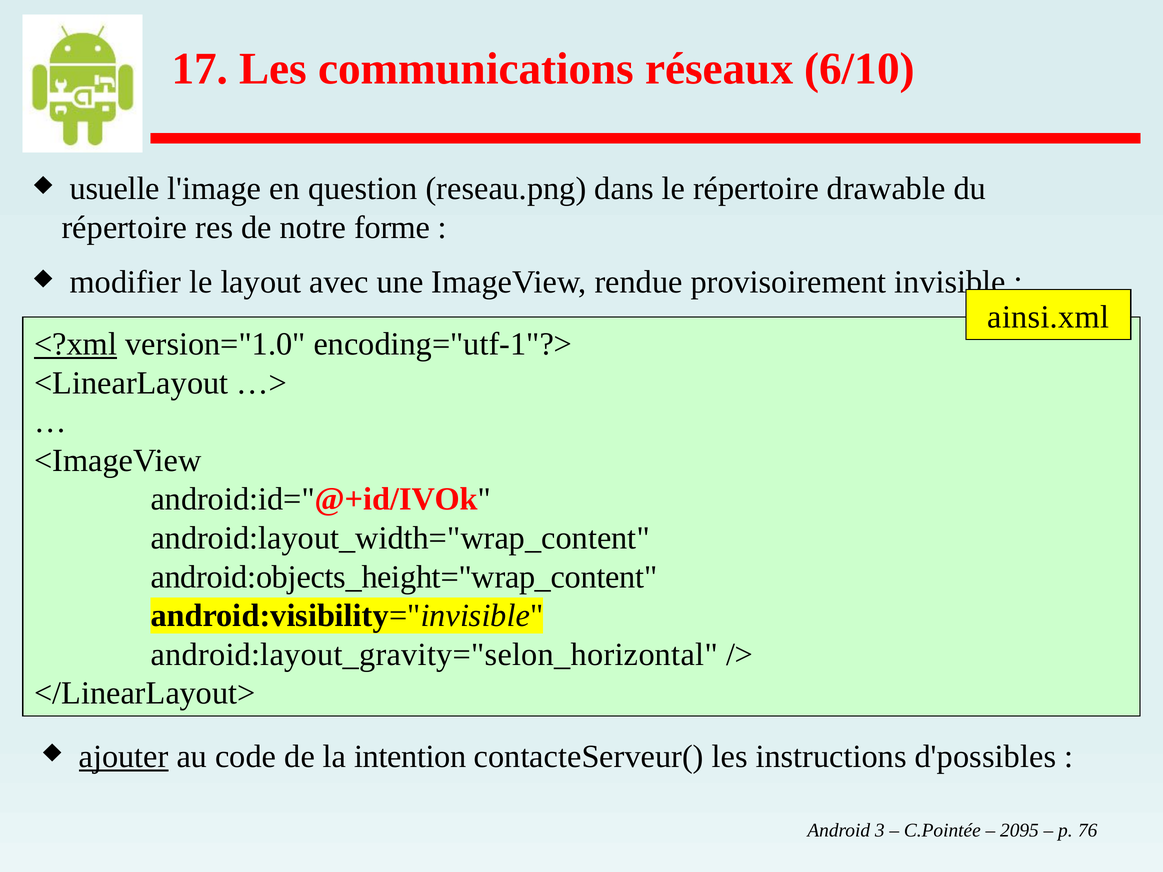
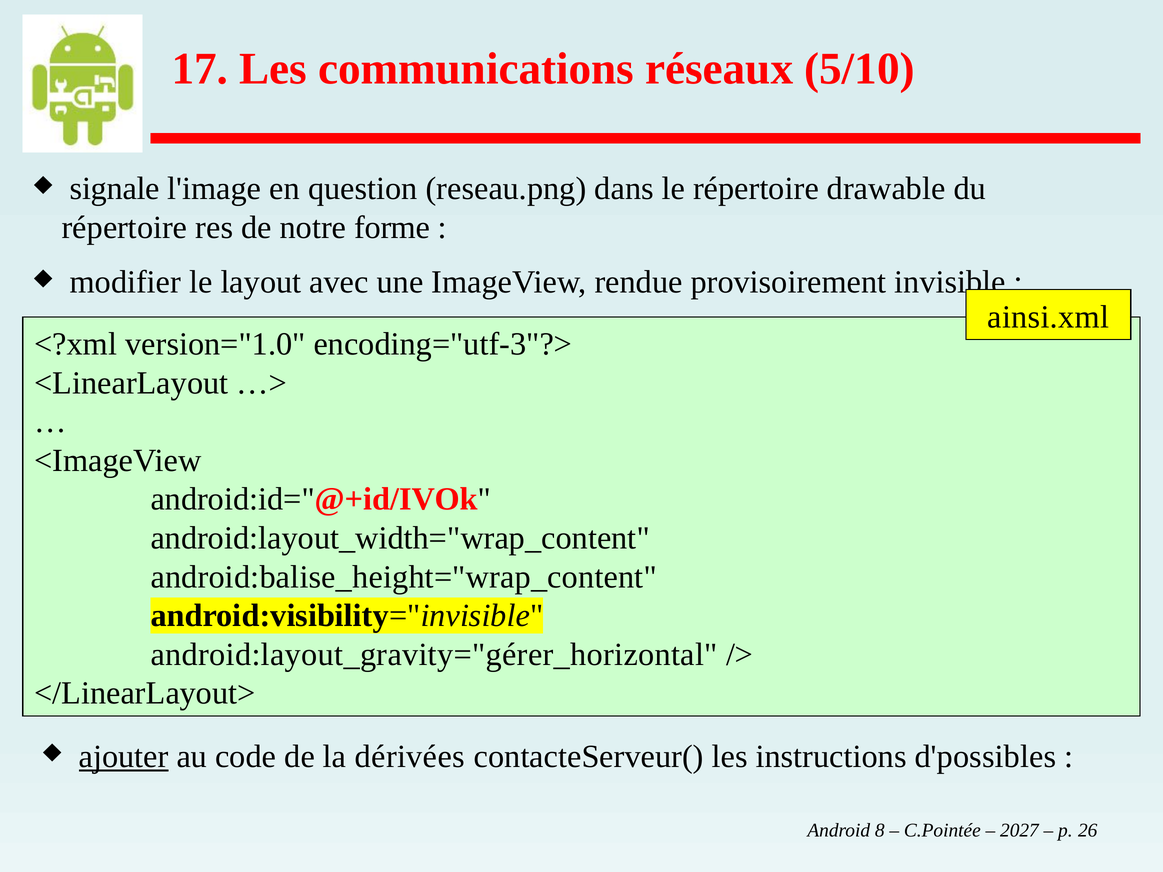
6/10: 6/10 -> 5/10 (860, 69)
usuelle: usuelle -> signale (115, 189)
<?xml underline: present -> none (76, 344)
encoding="utf-1"?>: encoding="utf-1"?> -> encoding="utf-3"?> (443, 344)
android:objects_height="wrap_content: android:objects_height="wrap_content -> android:balise_height="wrap_content (404, 577)
android:layout_gravity="selon_horizontal: android:layout_gravity="selon_horizontal -> android:layout_gravity="gérer_horizontal (434, 655)
intention: intention -> dérivées (410, 757)
3: 3 -> 8 (880, 830)
2095: 2095 -> 2027 (1019, 830)
76: 76 -> 26 (1088, 830)
